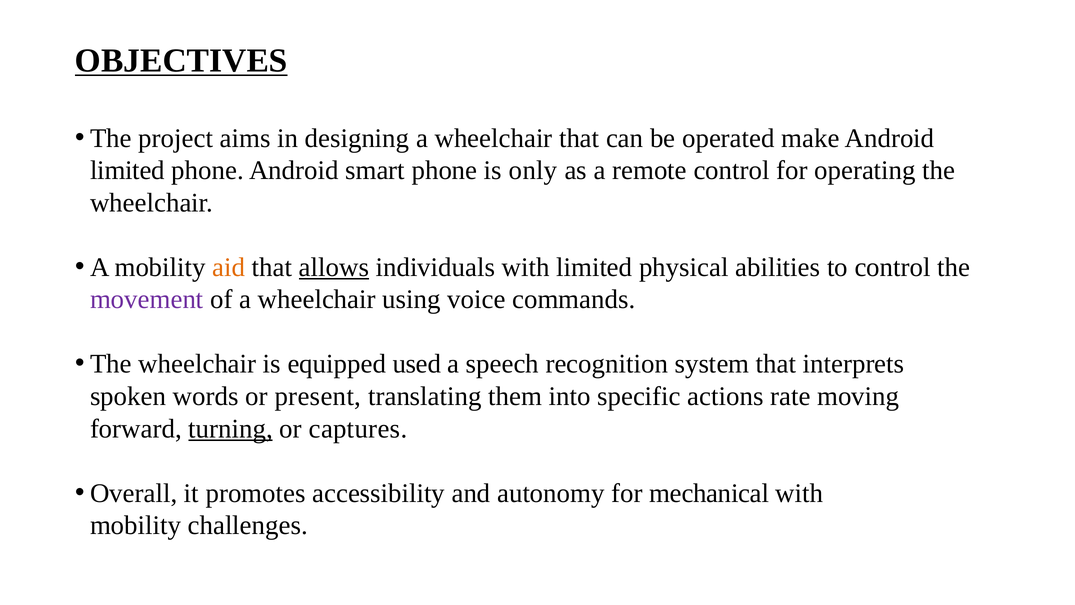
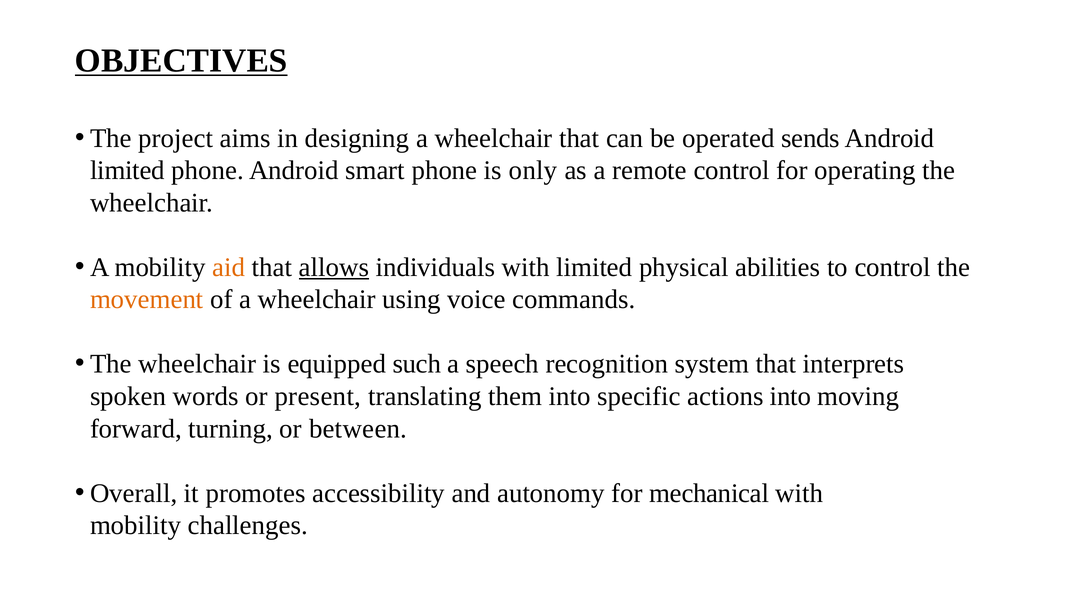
make: make -> sends (811, 138)
movement colour: purple -> orange (147, 299)
used: used -> such (417, 364)
actions rate: rate -> into (790, 396)
turning underline: present -> none (231, 428)
captures: captures -> between (358, 428)
